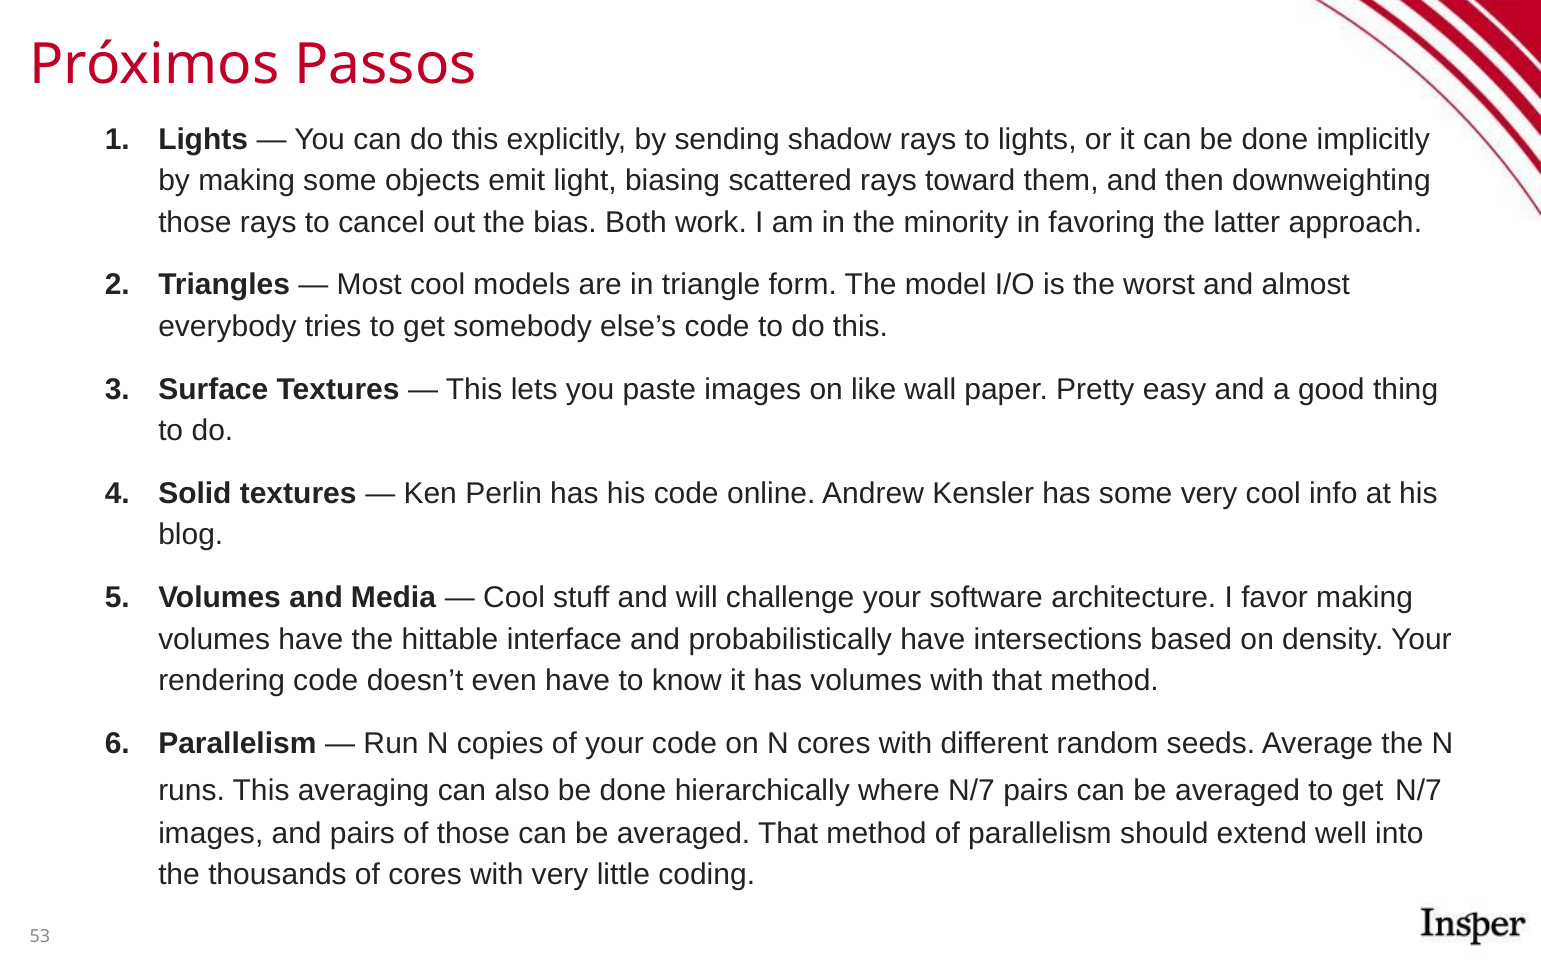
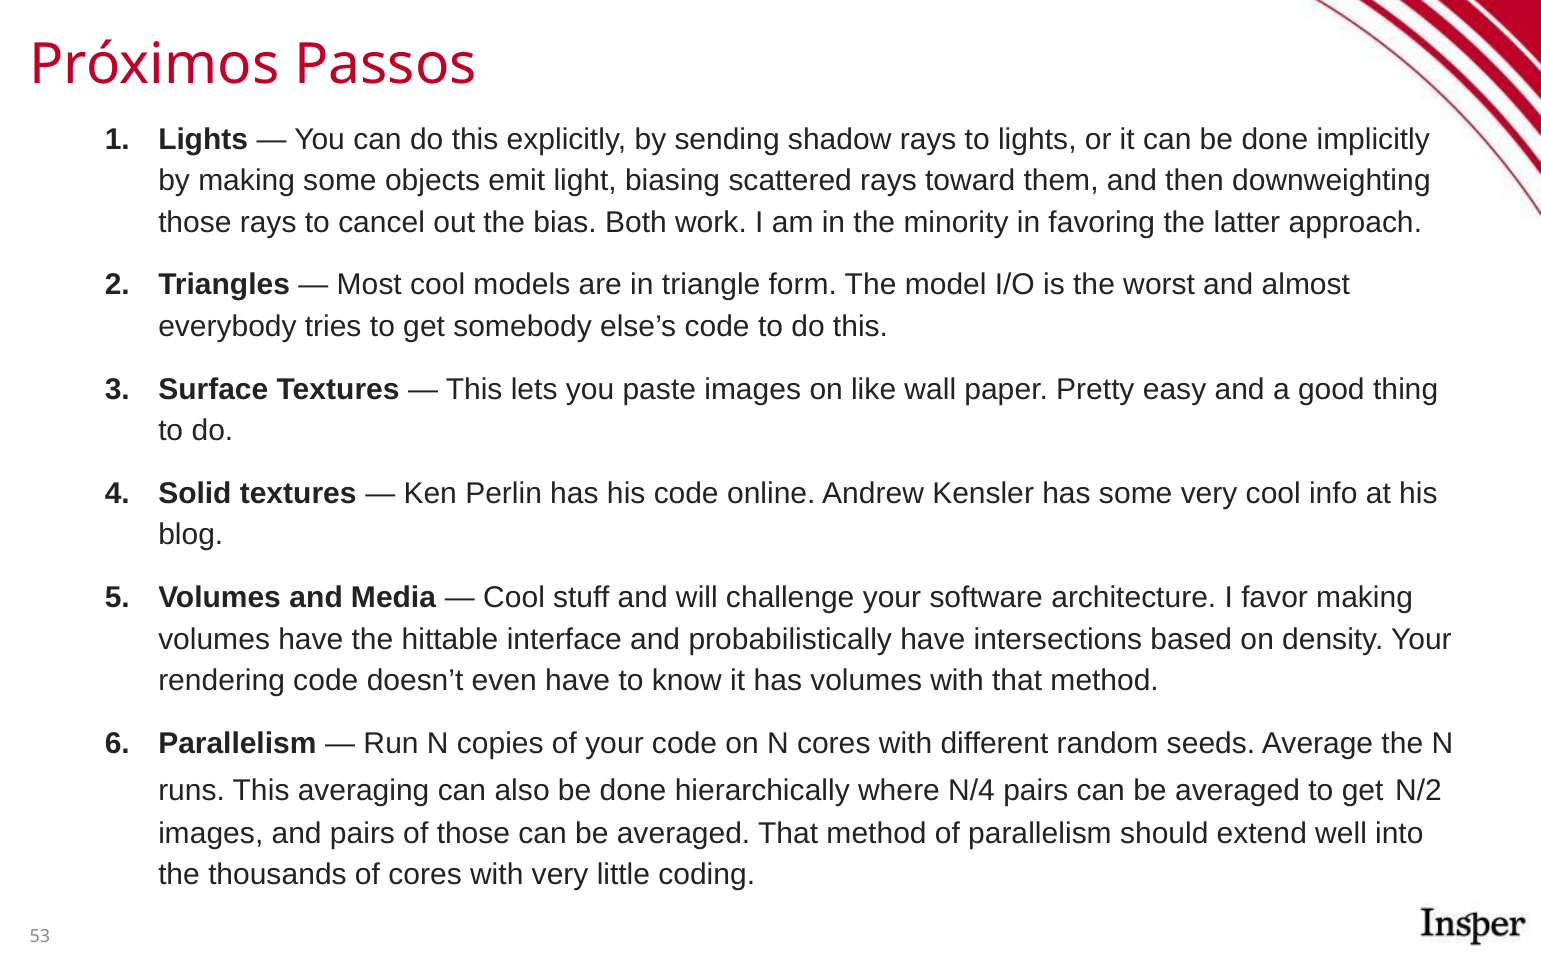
where N/7: N/7 -> N/4 (972, 791)
get N/7: N/7 -> N/2 (1419, 791)
